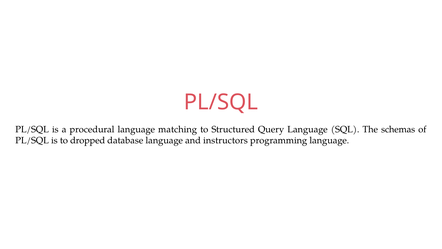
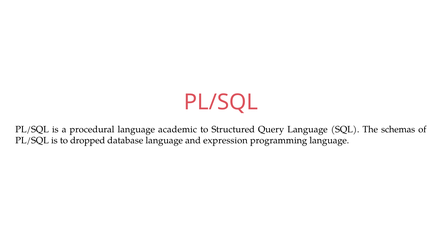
matching: matching -> academic (178, 129)
instructors: instructors -> expression (225, 140)
